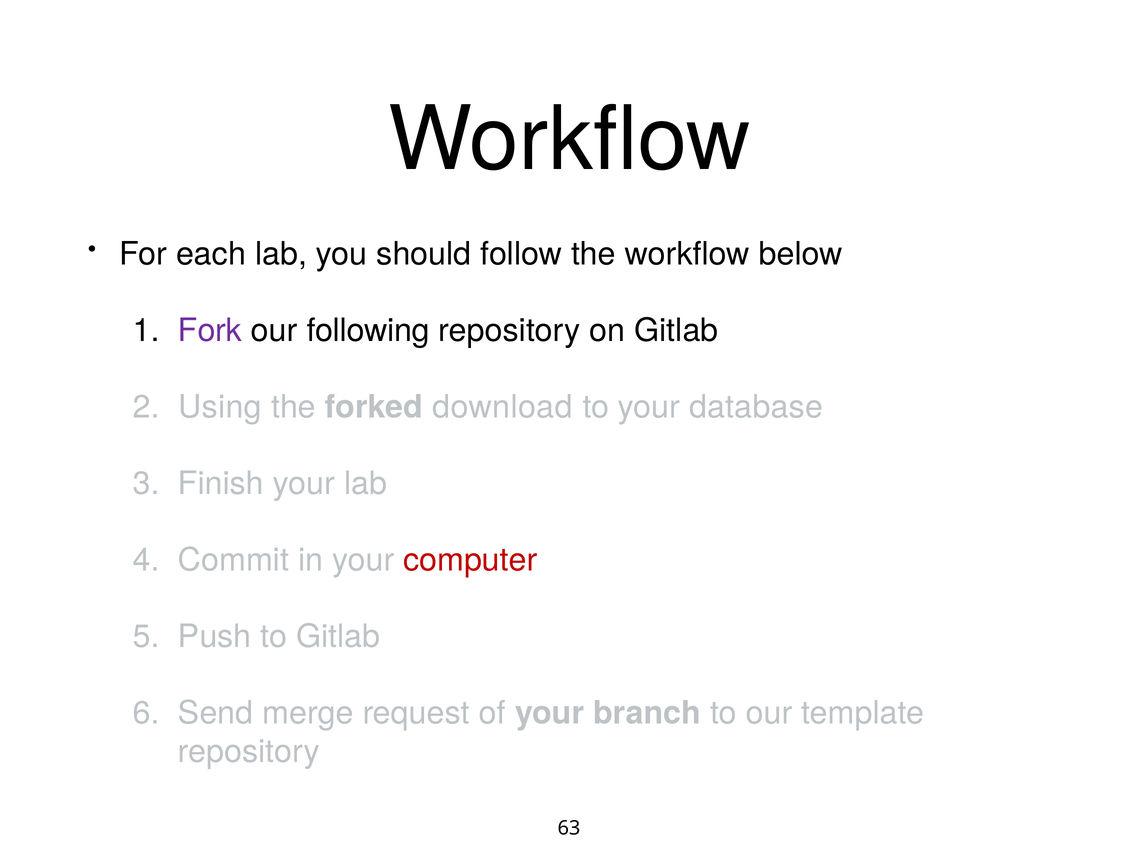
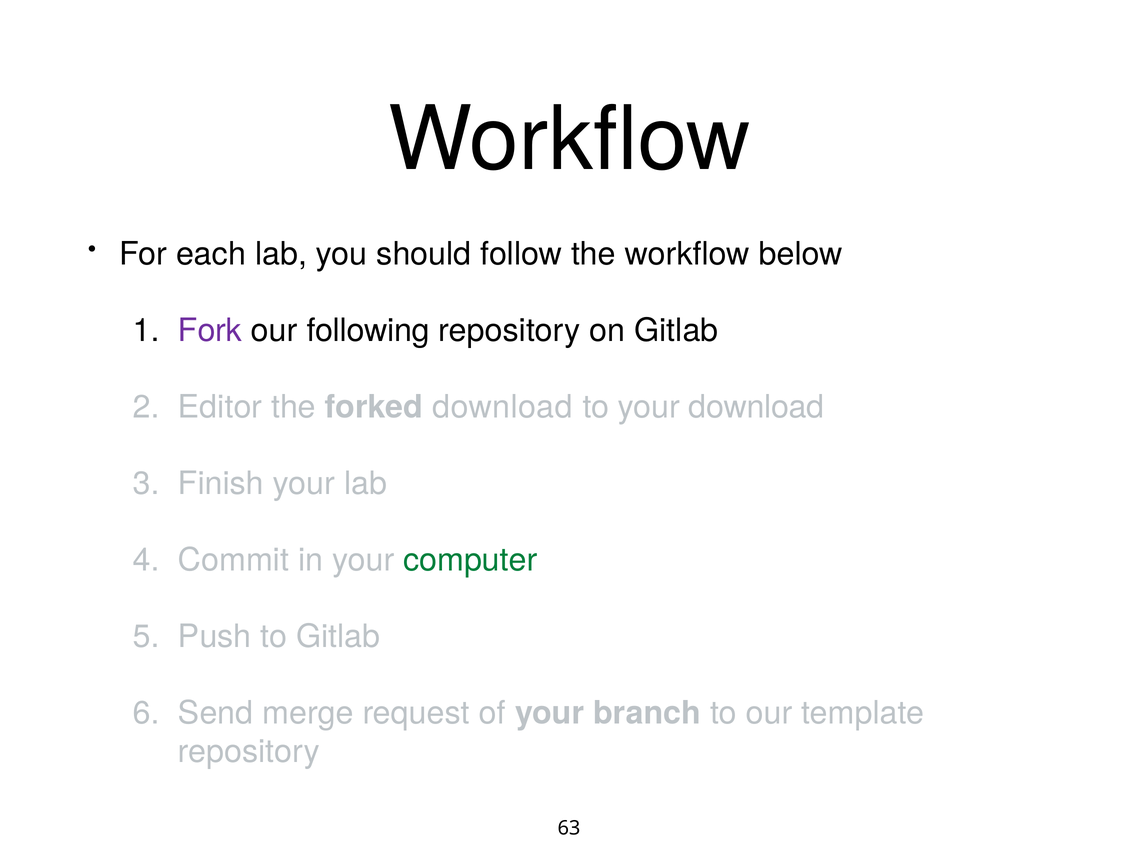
Using: Using -> Editor (220, 407)
your database: database -> download (756, 407)
computer colour: red -> green (470, 560)
